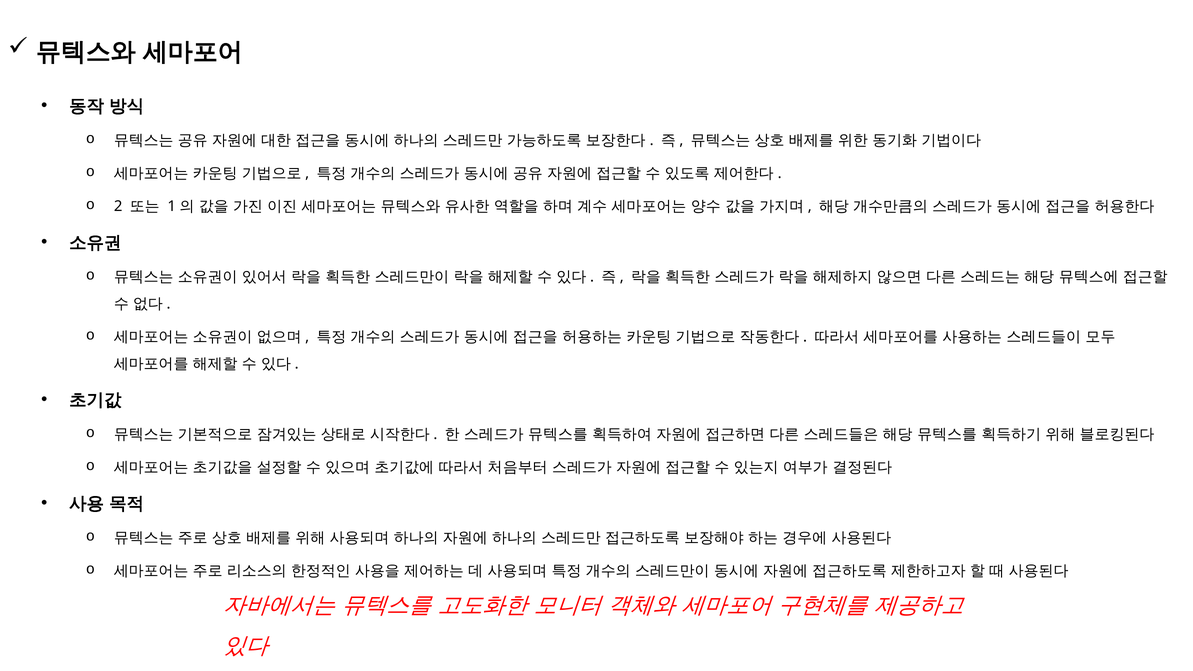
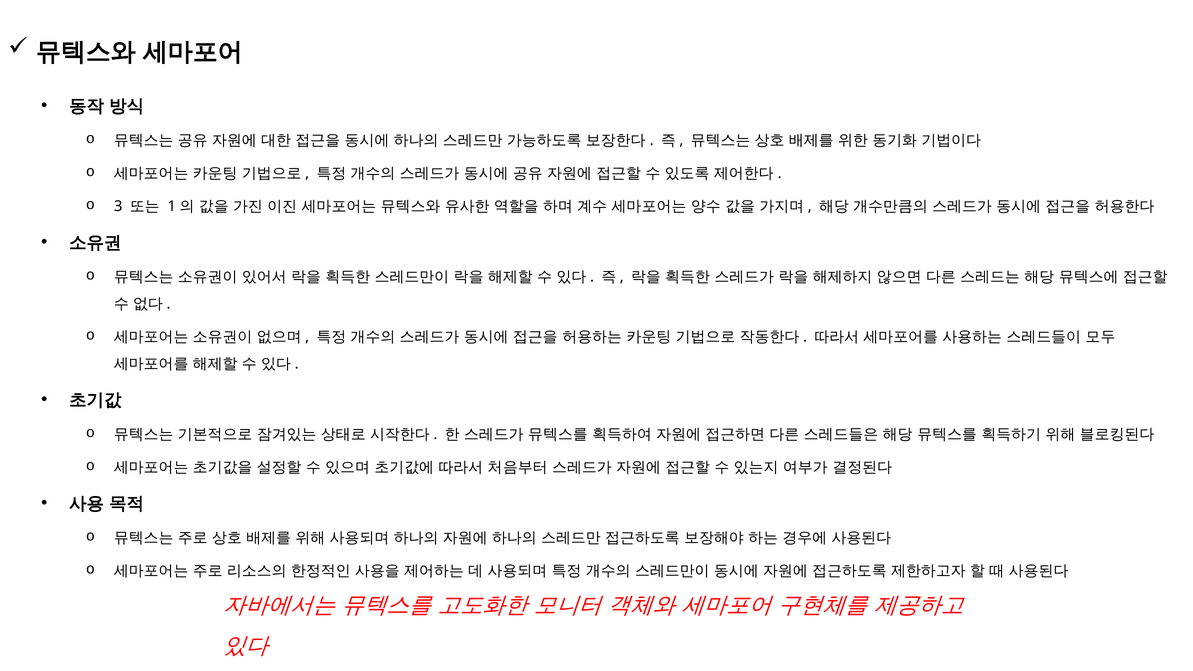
2: 2 -> 3 (118, 206)
